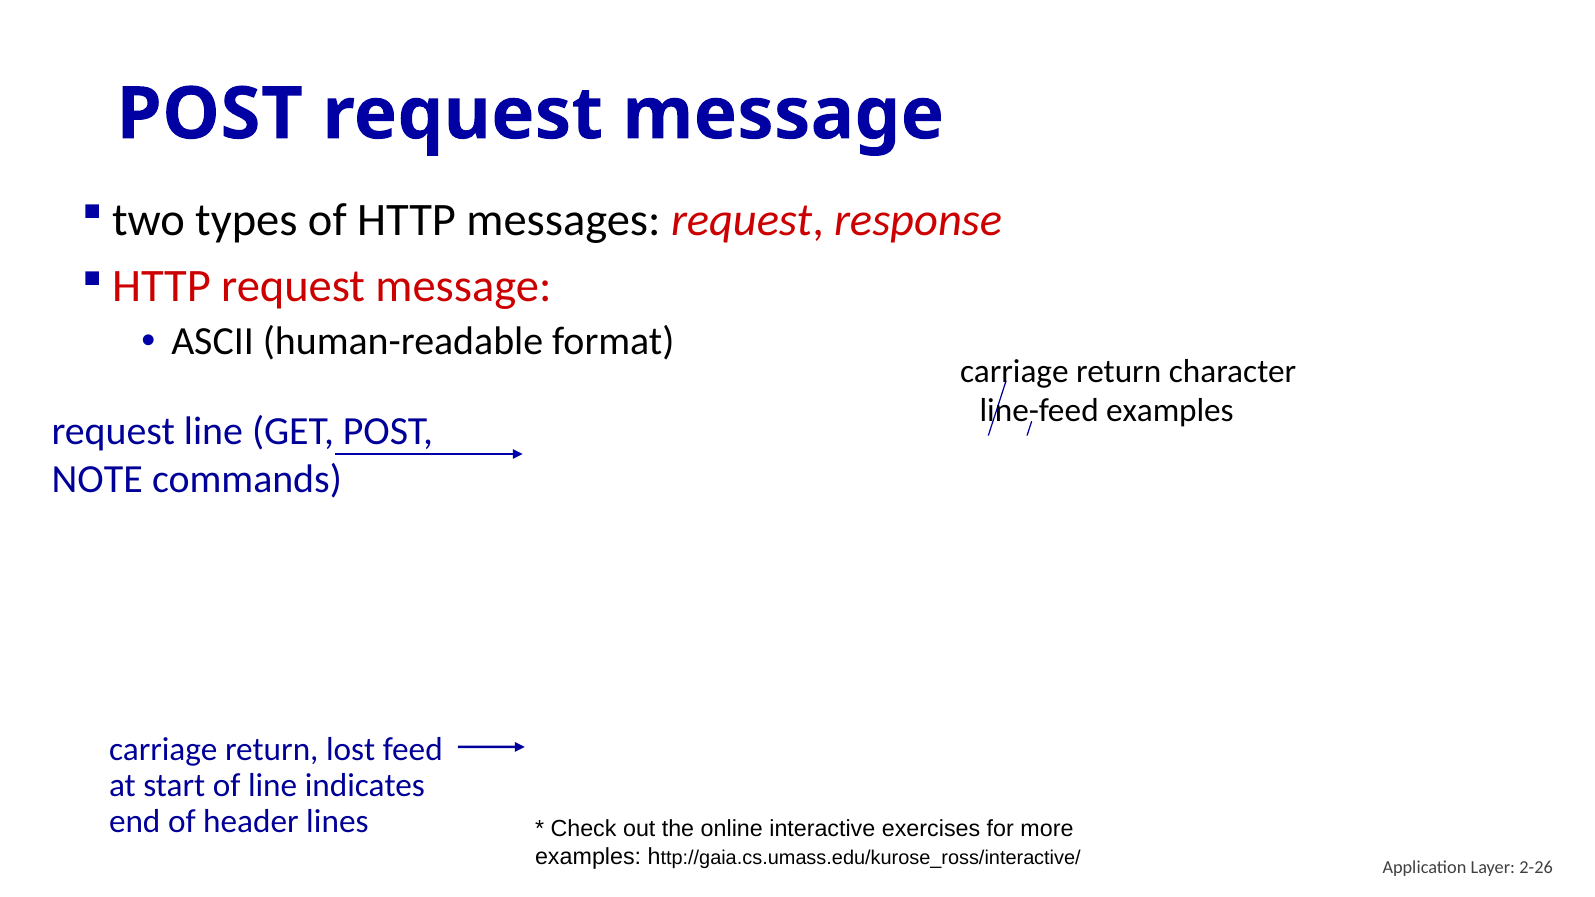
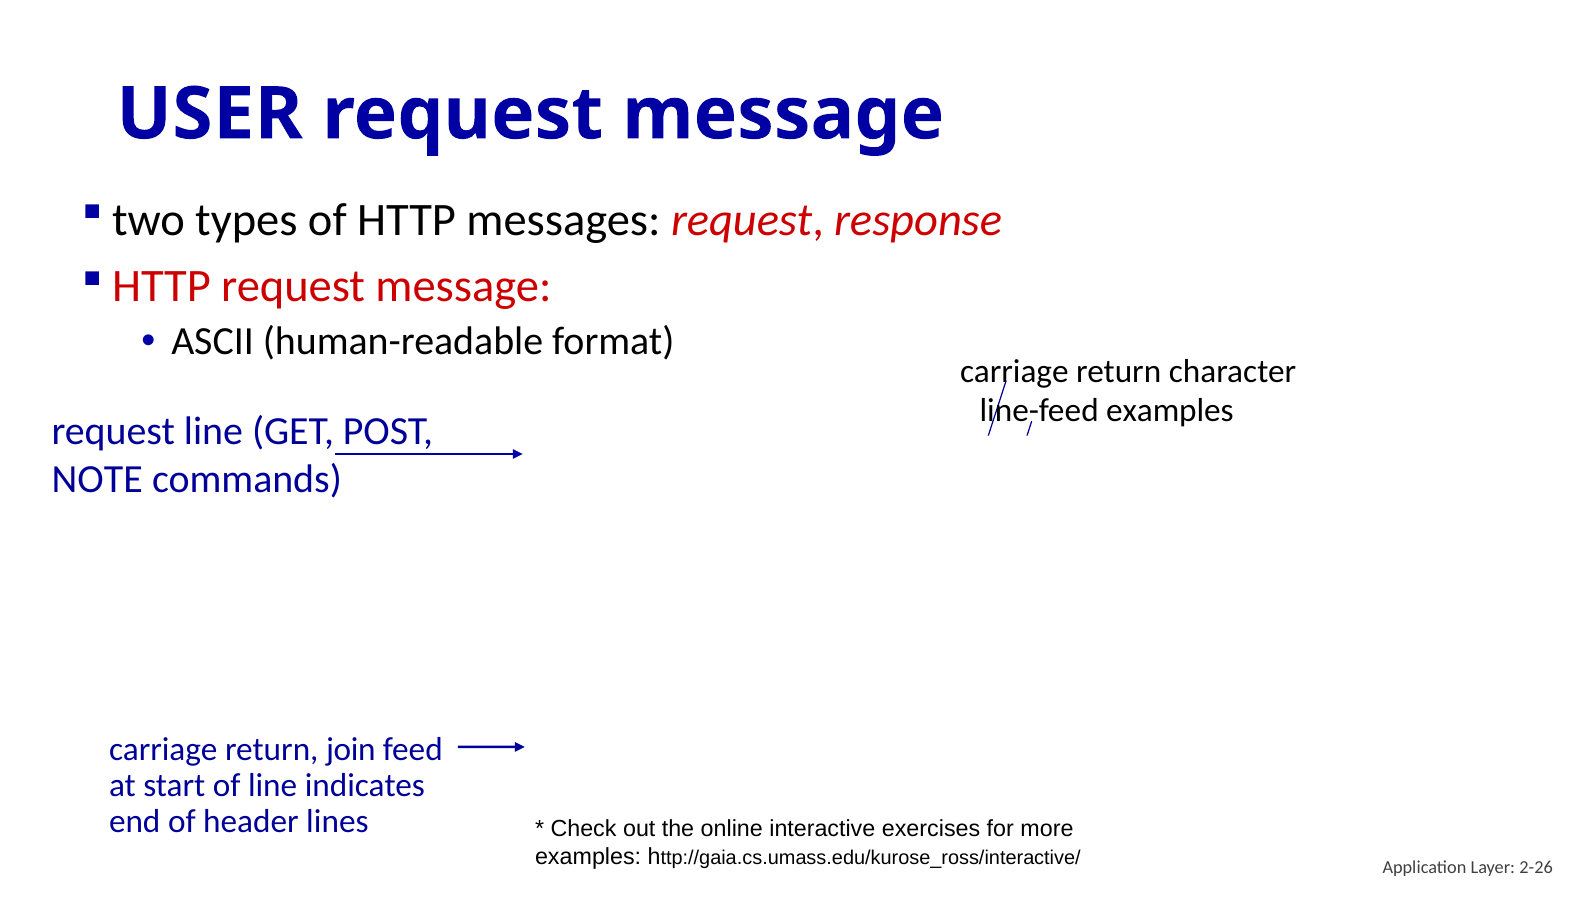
POST: POST -> USER (210, 114)
lost: lost -> join (351, 749)
